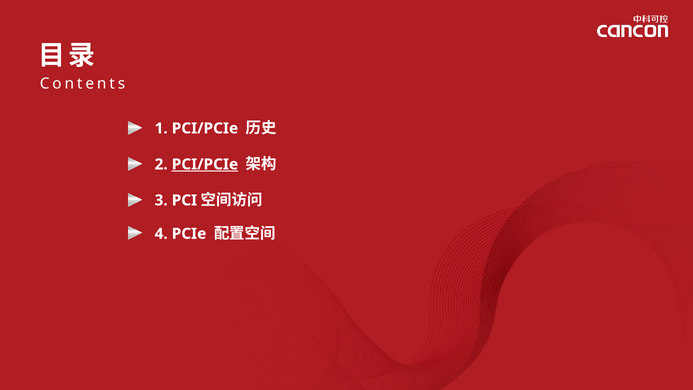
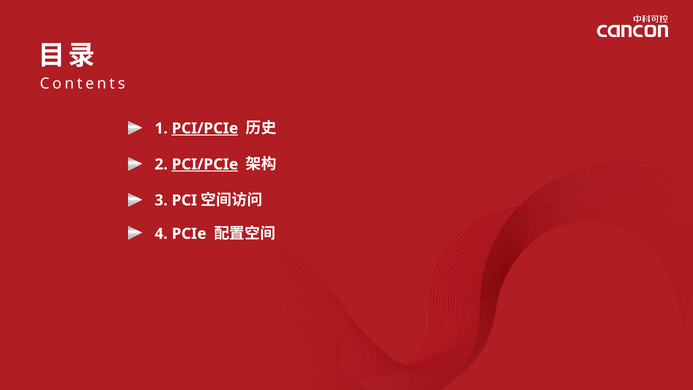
PCI/PCIe underline: none -> present (205, 128)
